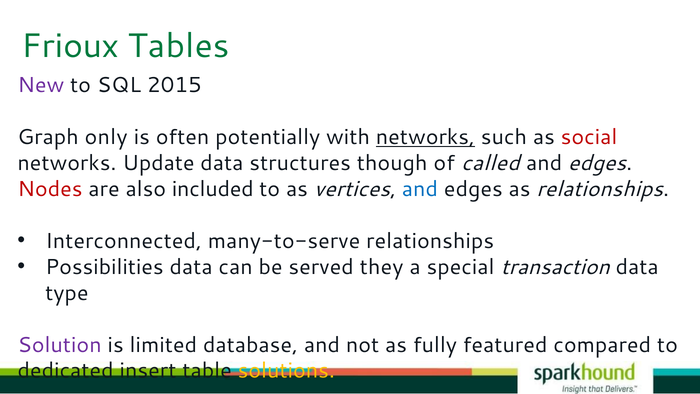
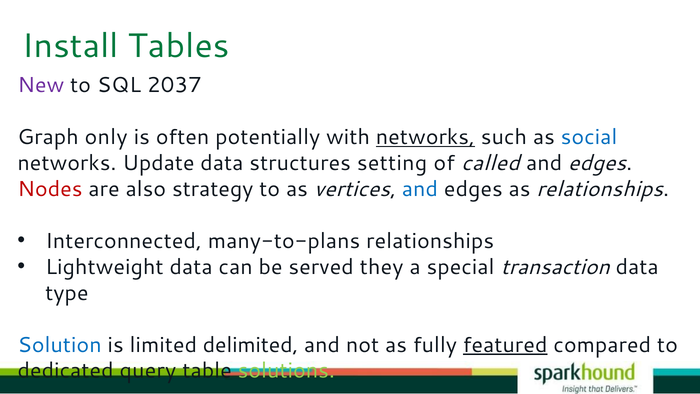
Frioux: Frioux -> Install (70, 46)
2015: 2015 -> 2037 (174, 85)
social colour: red -> blue (589, 137)
though: though -> setting (392, 163)
included: included -> strategy (213, 189)
many-to-serve: many-to-serve -> many-to-plans (284, 241)
Possibilities: Possibilities -> Lightweight (104, 267)
Solution colour: purple -> blue (60, 345)
database: database -> delimited (251, 345)
featured underline: none -> present (505, 345)
insert: insert -> query (148, 371)
solutions colour: yellow -> light green (286, 371)
